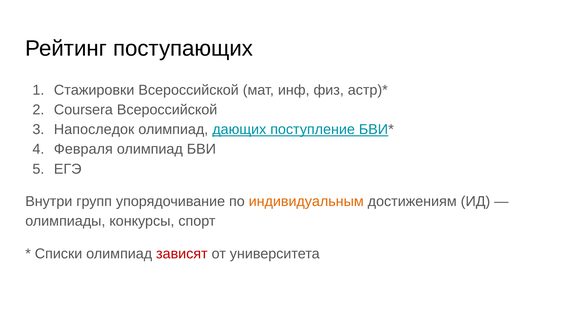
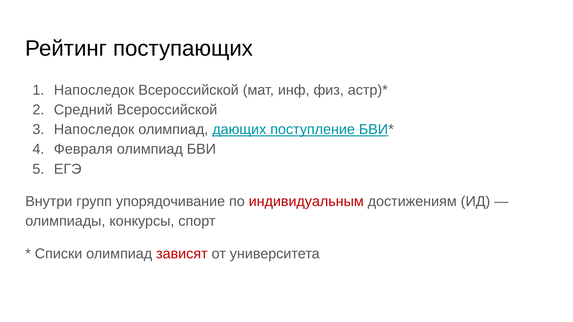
Стажировки: Стажировки -> Напоследок (94, 90)
Coursera: Coursera -> Средний (83, 110)
индивидуальным colour: orange -> red (306, 202)
